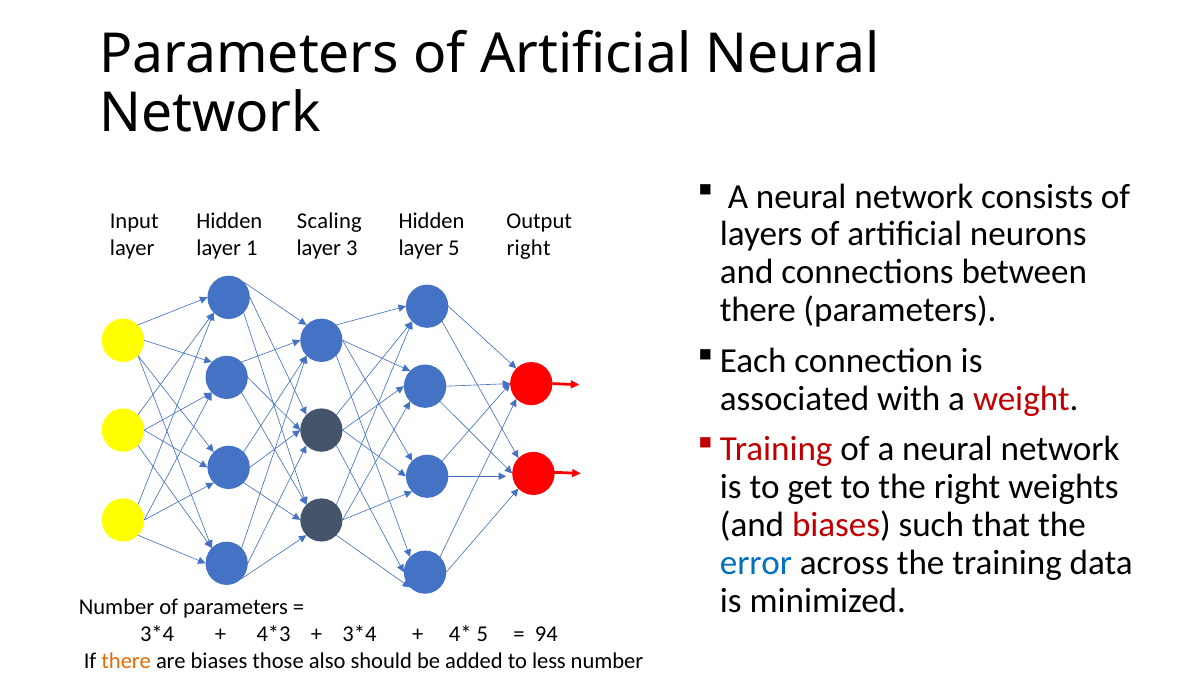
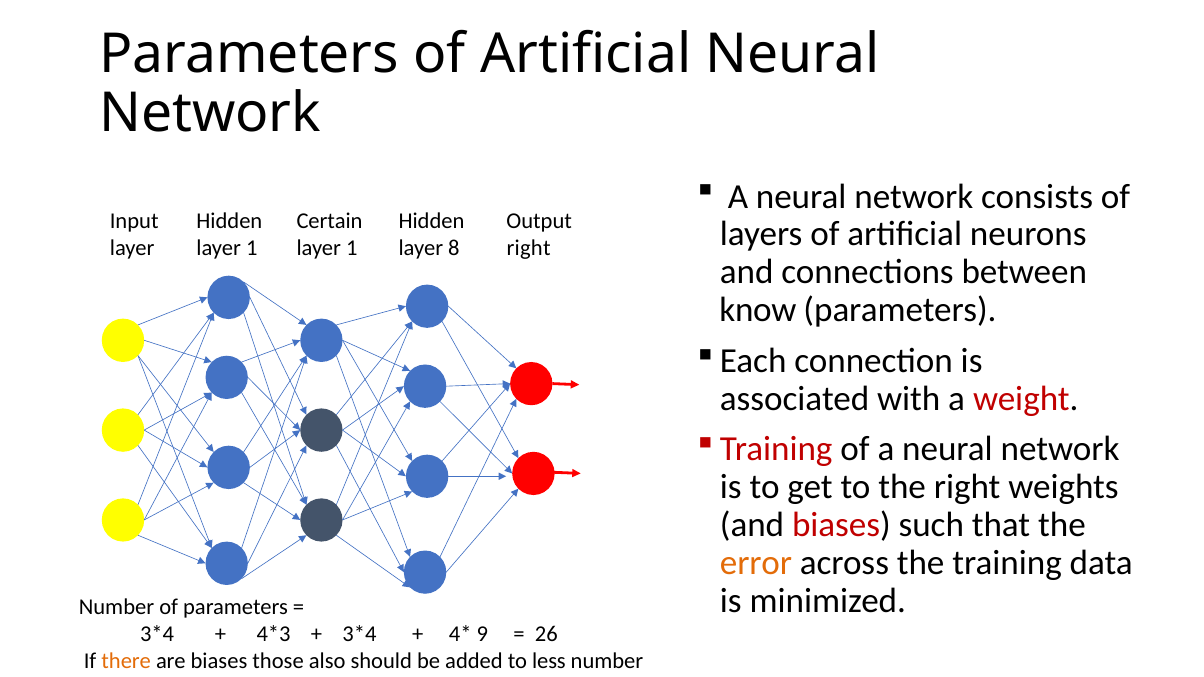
Scaling: Scaling -> Certain (330, 221)
3: 3 -> 1 (352, 249)
layer 5: 5 -> 8 (454, 249)
there: there -> know (758, 310)
error colour: blue -> orange (756, 563)
5: 5 -> 9 (482, 634)
94: 94 -> 26 (546, 634)
